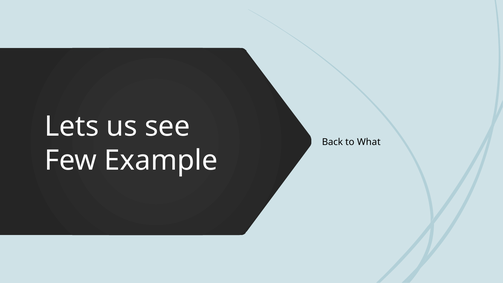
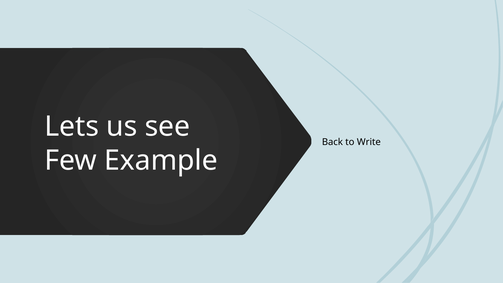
What: What -> Write (369, 142)
